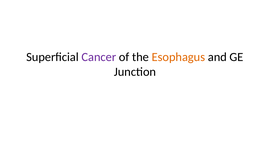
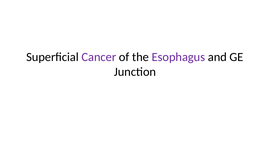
Esophagus colour: orange -> purple (178, 57)
